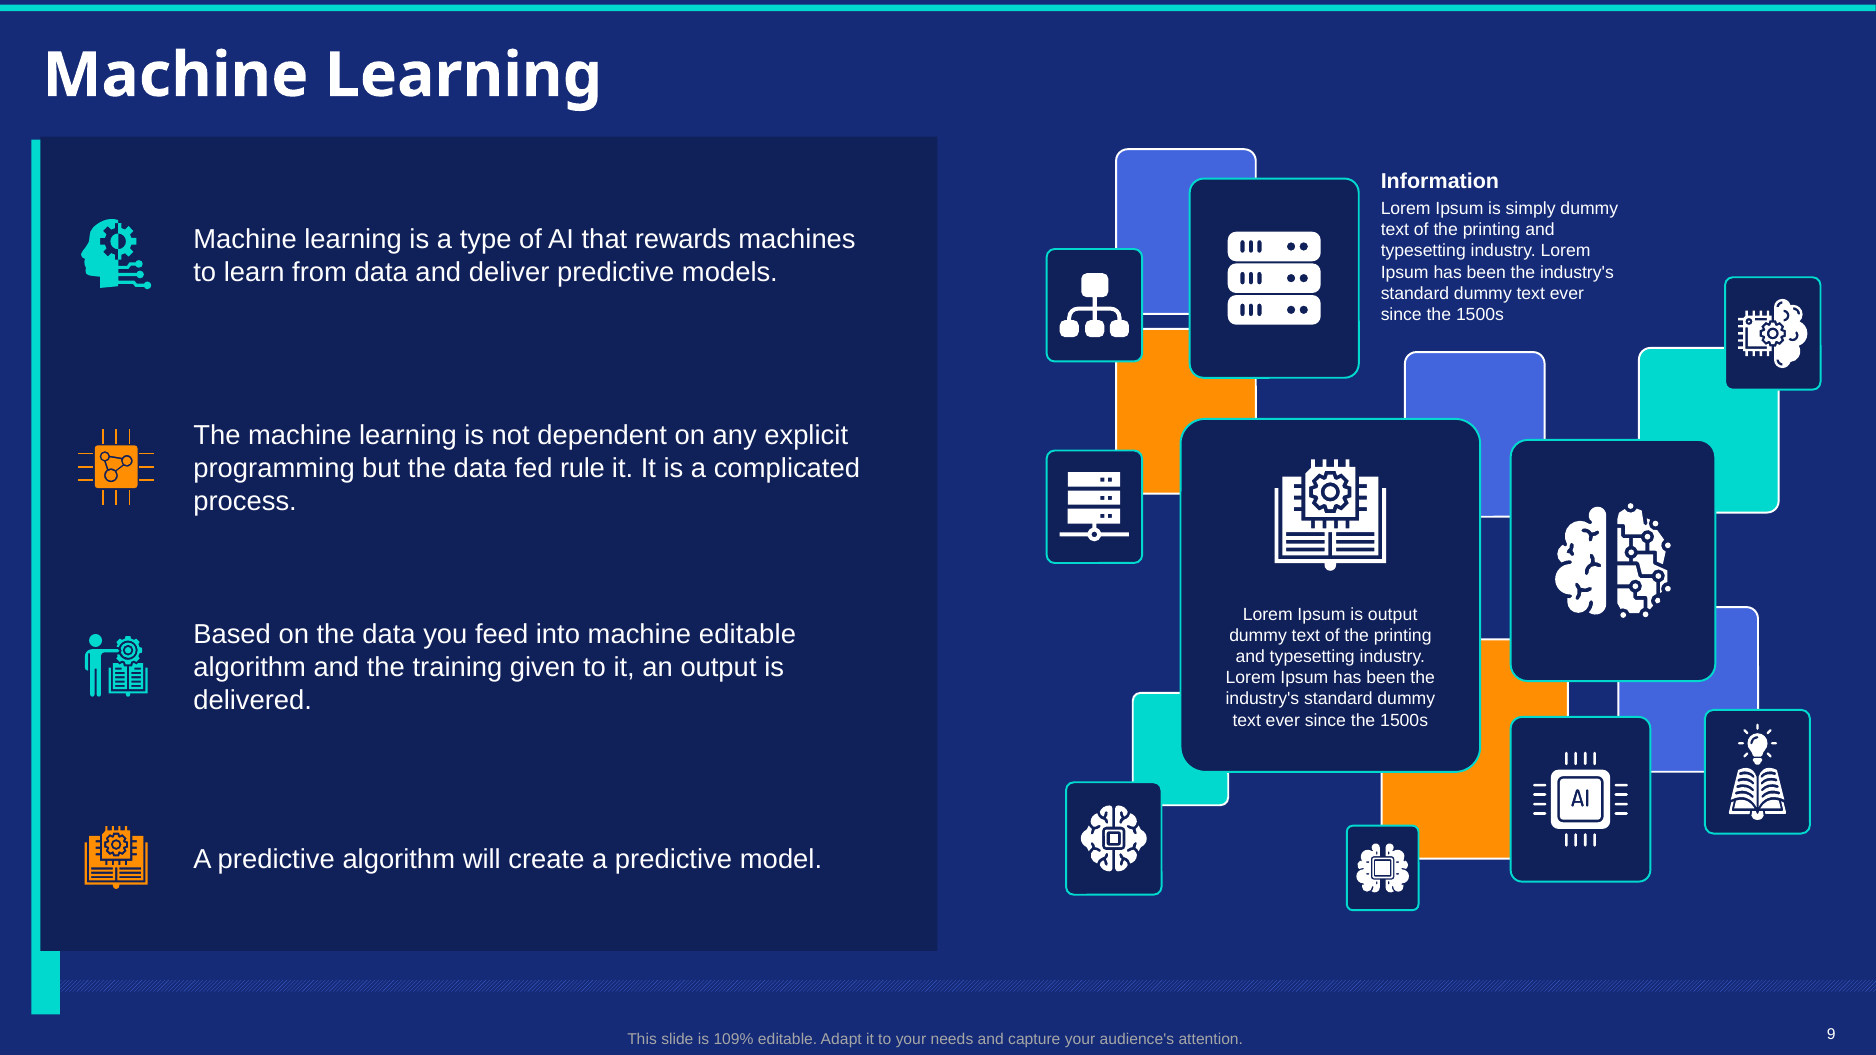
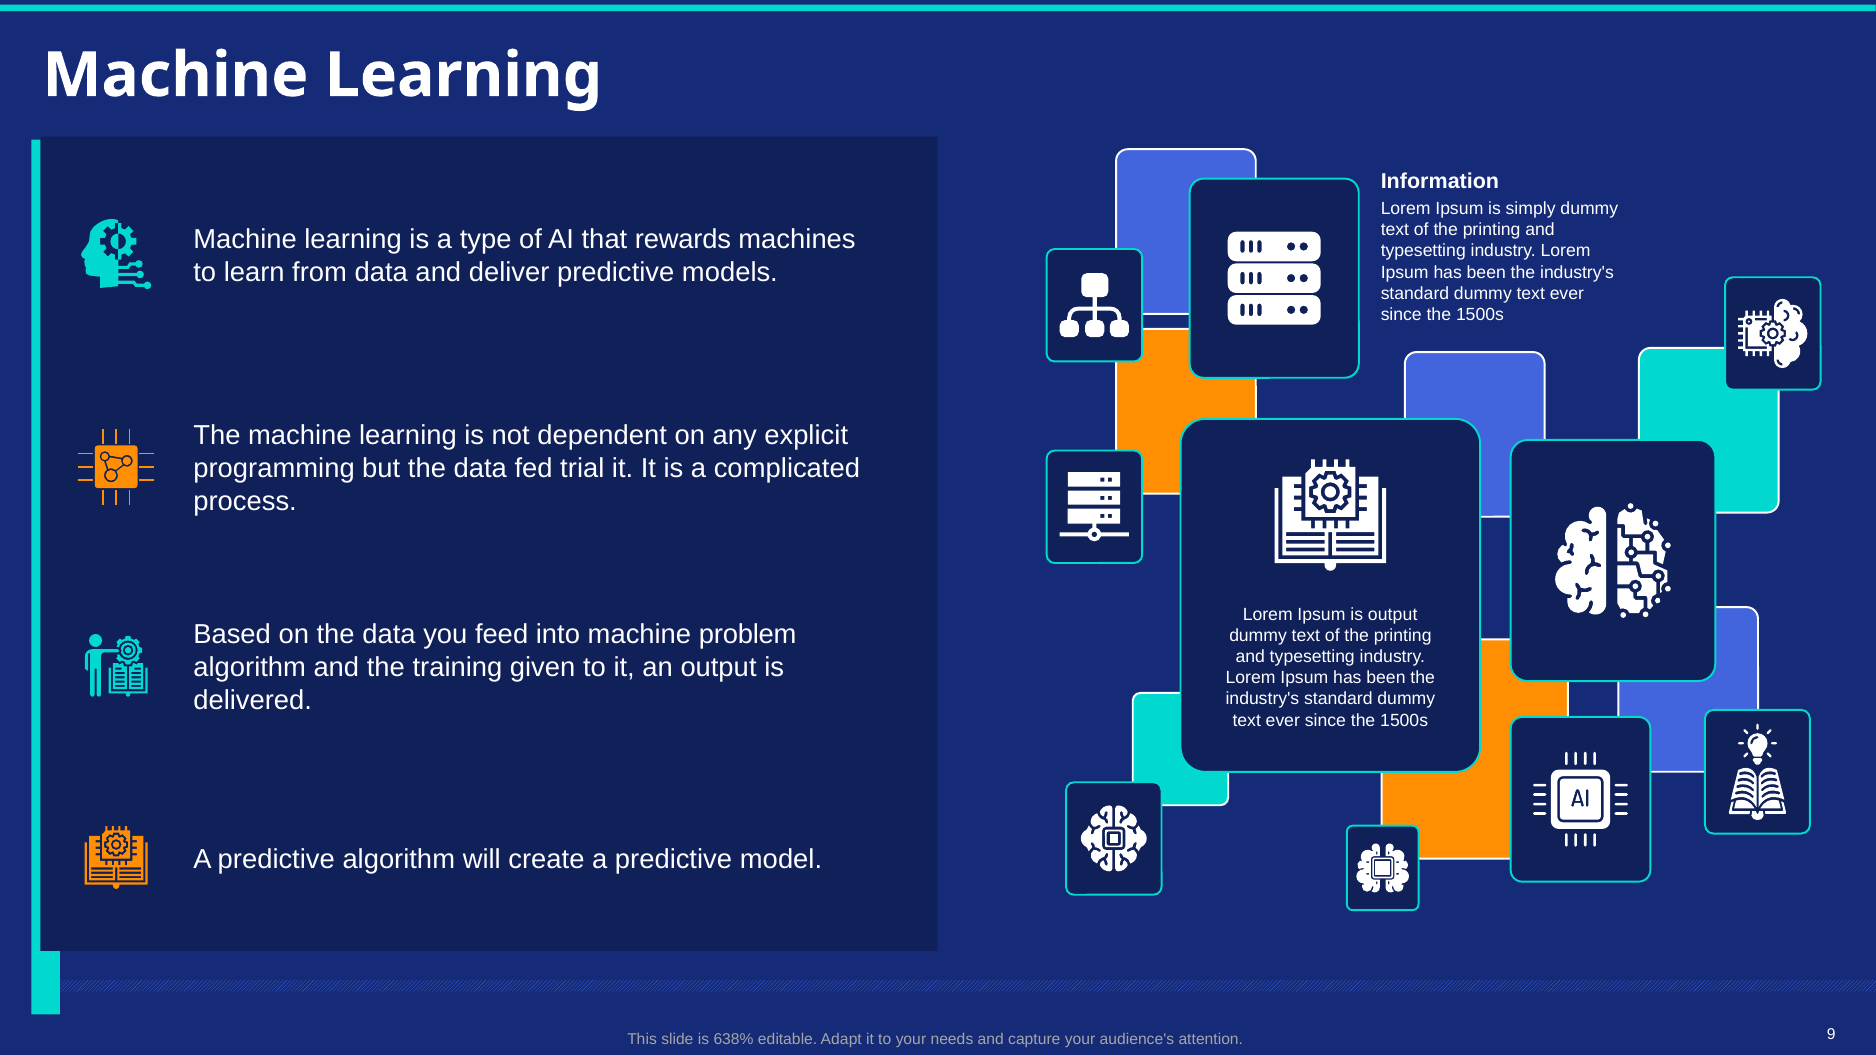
rule: rule -> trial (582, 469)
machine editable: editable -> problem (748, 635)
109%: 109% -> 638% (734, 1040)
